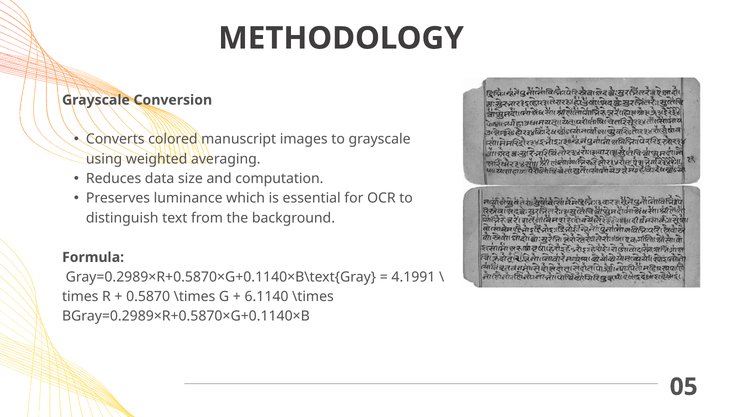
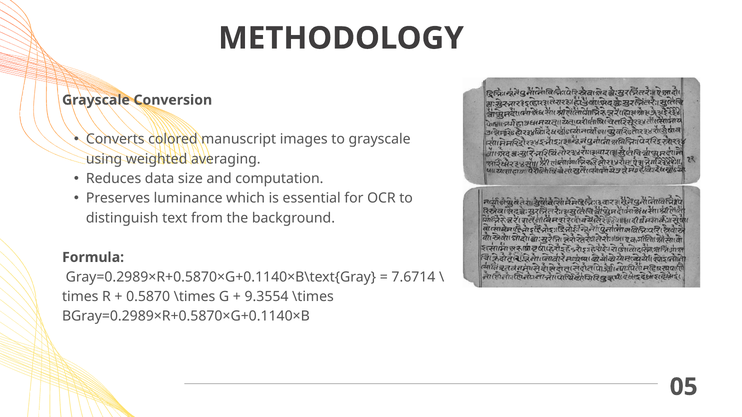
4.1991: 4.1991 -> 7.6714 (413, 277)
6.1140: 6.1140 -> 9.3554 (267, 297)
